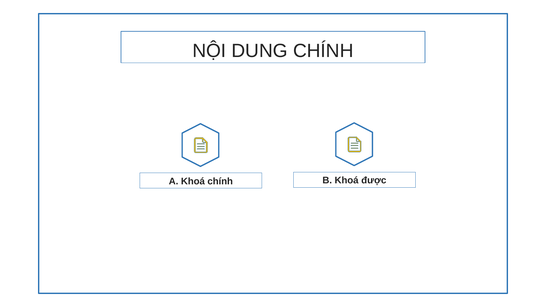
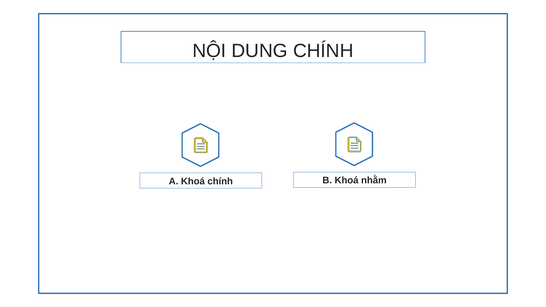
được: được -> nhằm (374, 181)
